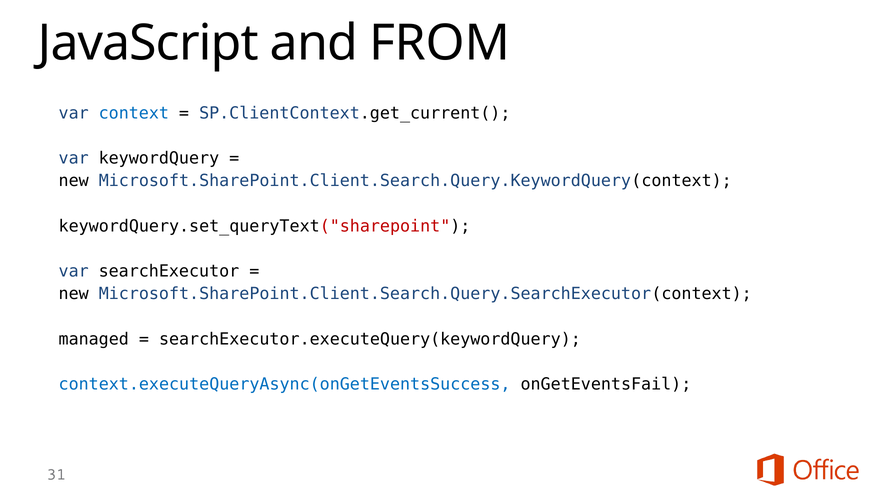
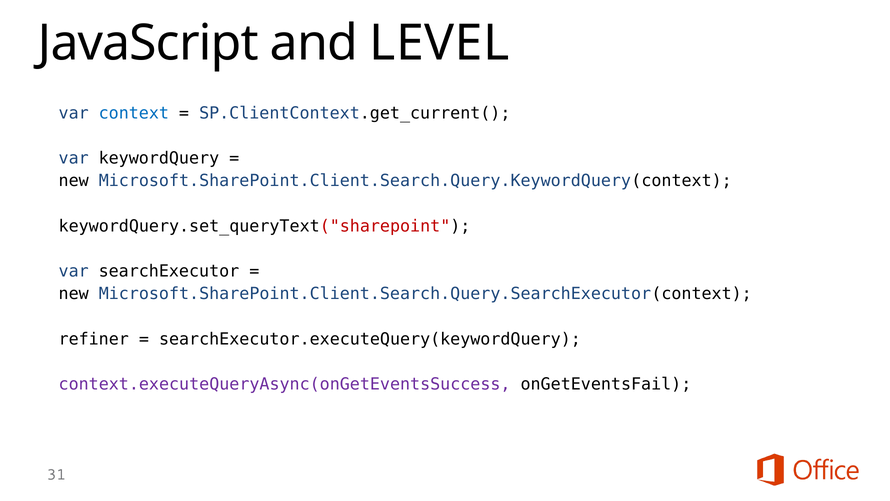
FROM: FROM -> LEVEL (439, 43)
managed: managed -> refiner (94, 339)
context.executeQueryAsync(onGetEventsSuccess colour: blue -> purple (285, 384)
